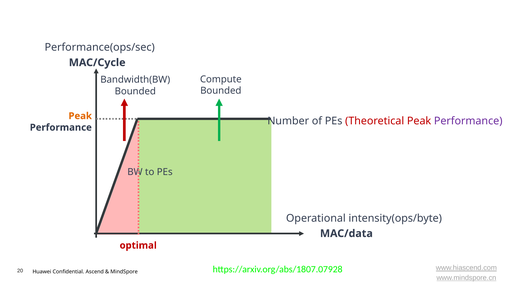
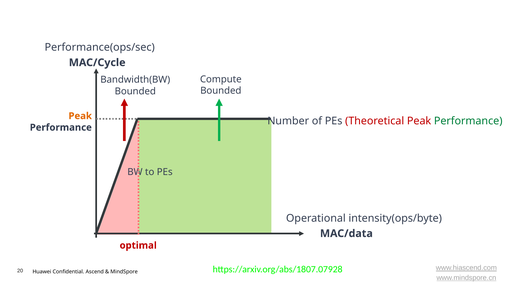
Performance colour: purple -> green (468, 121)
